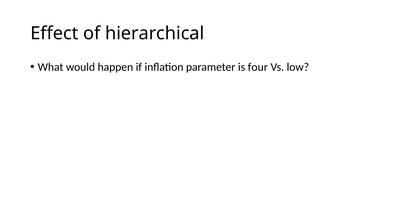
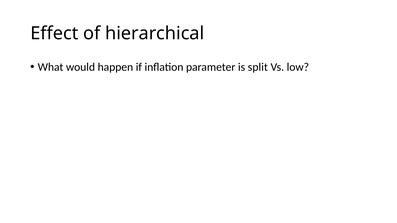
four: four -> split (258, 67)
